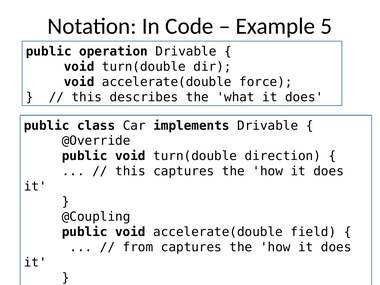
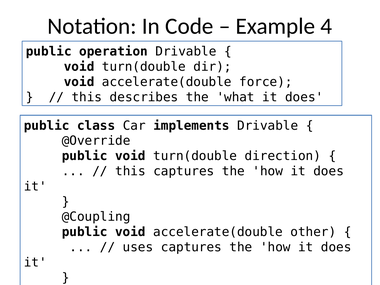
5: 5 -> 4 (326, 26)
field: field -> other (313, 232)
from: from -> uses (138, 247)
